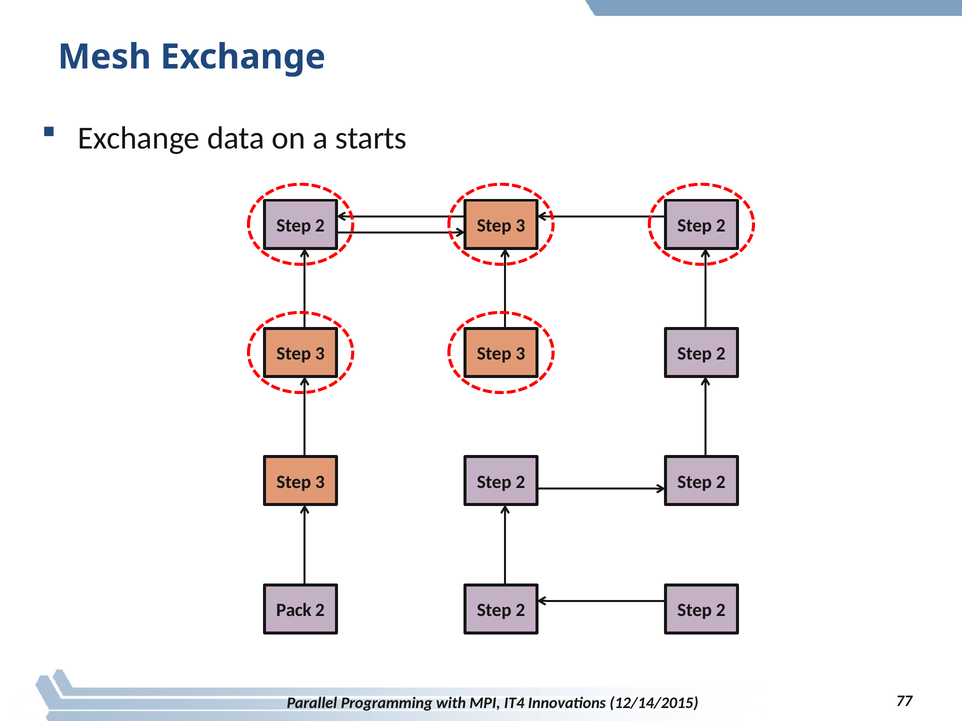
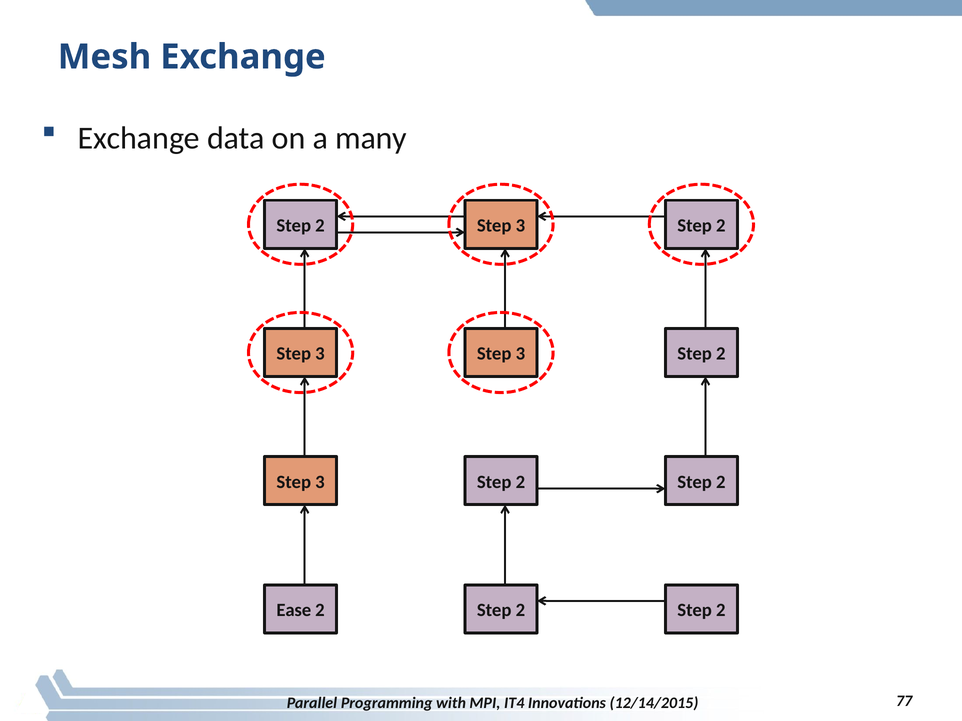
starts: starts -> many (371, 138)
Pack: Pack -> Ease (294, 611)
